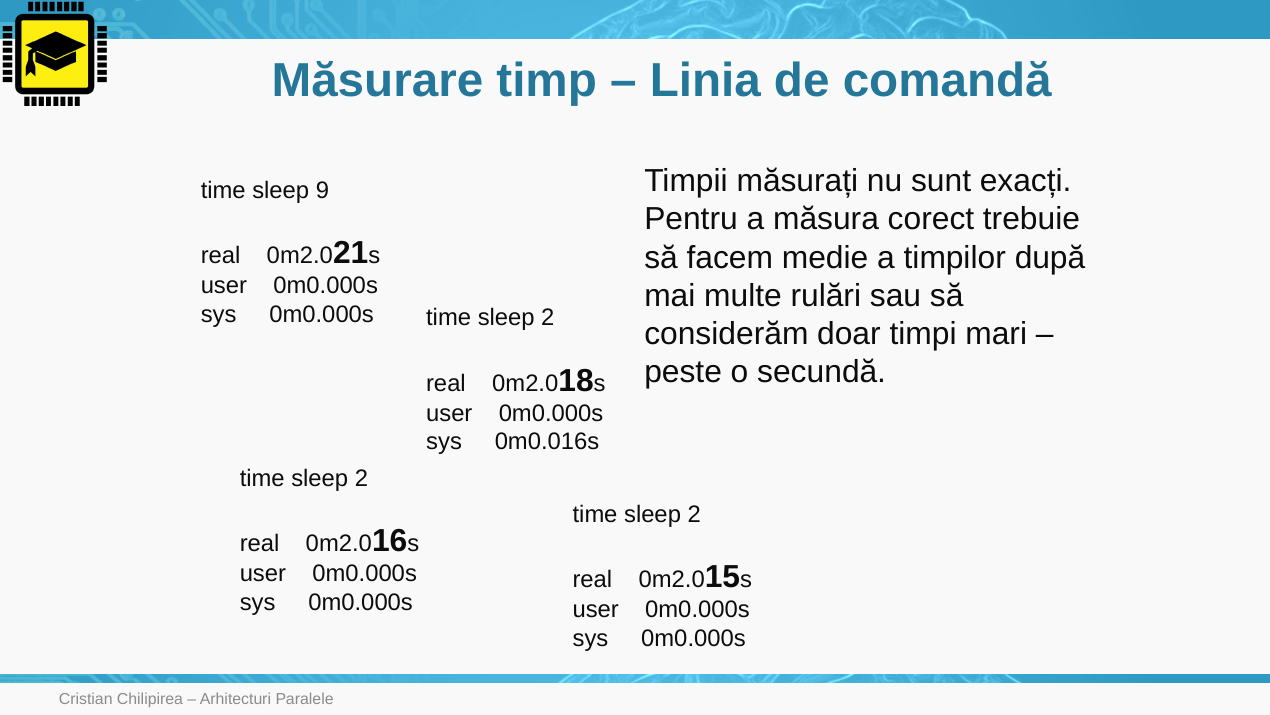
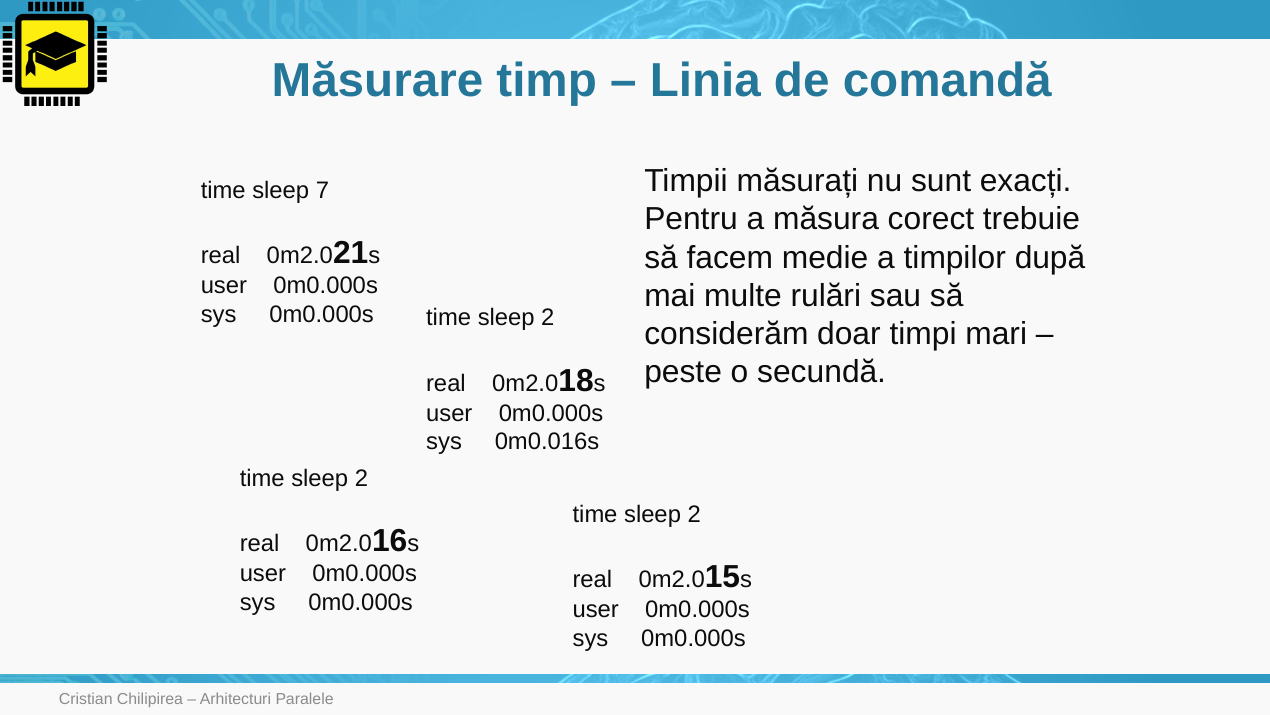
9: 9 -> 7 (322, 190)
